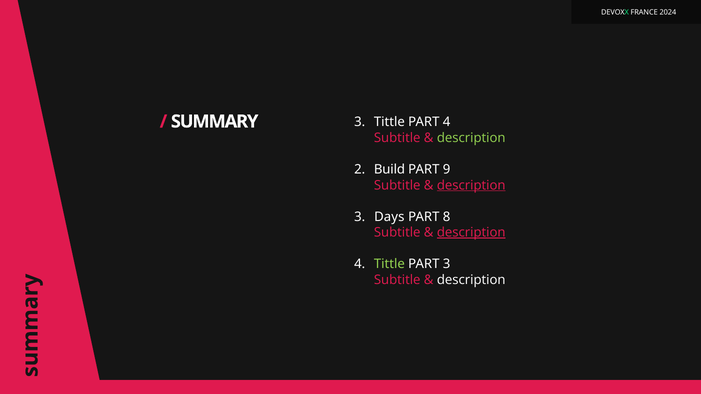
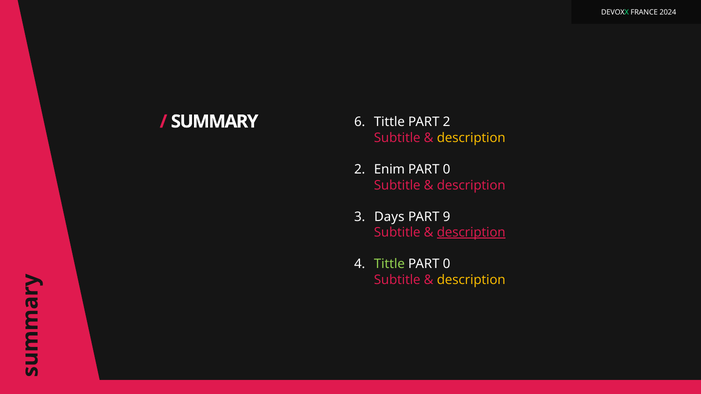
SUMMARY 3: 3 -> 6 (360, 122)
PART 4: 4 -> 2 (447, 122)
description colour: light green -> yellow (471, 138)
Build: Build -> Enim (389, 170)
9: 9 -> 0 (447, 170)
description underline: present -> none (471, 185)
8: 8 -> 9 (447, 217)
3: 3 -> 0 (447, 264)
description colour: white -> yellow (471, 280)
